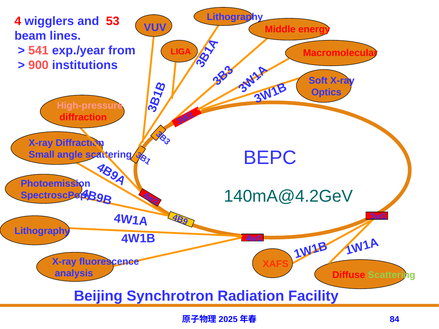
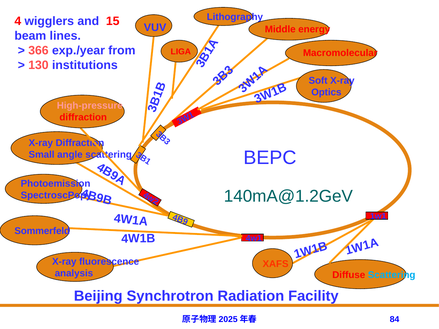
53: 53 -> 15 (113, 21)
541: 541 -> 366 (38, 51)
900: 900 -> 130 (38, 65)
140mA@4.2GeV: 140mA@4.2GeV -> 140mA@1.2GeV (288, 196)
Lithography: Lithography -> Sommerfeld (42, 231)
Scattering colour: light green -> light blue (392, 275)
